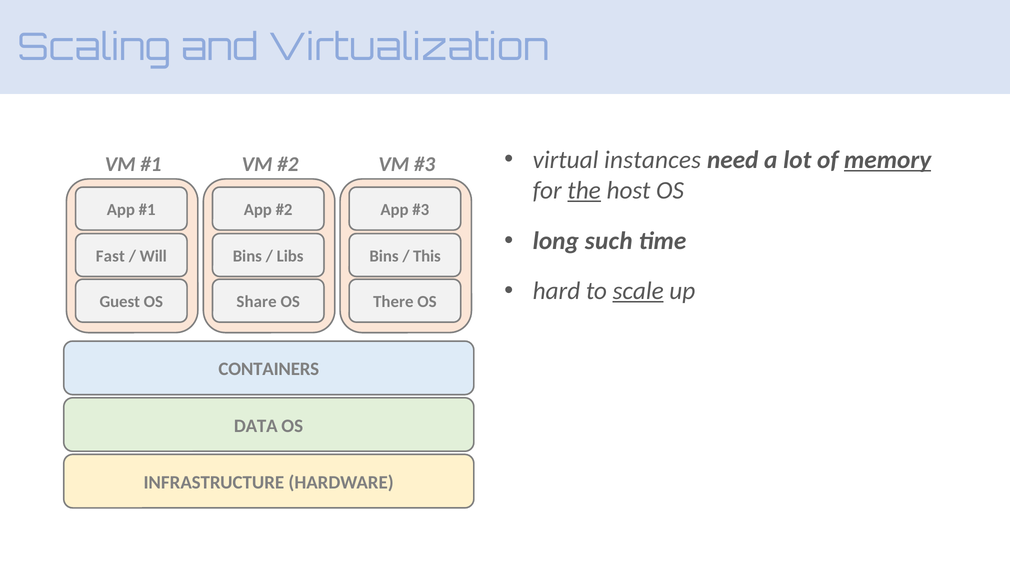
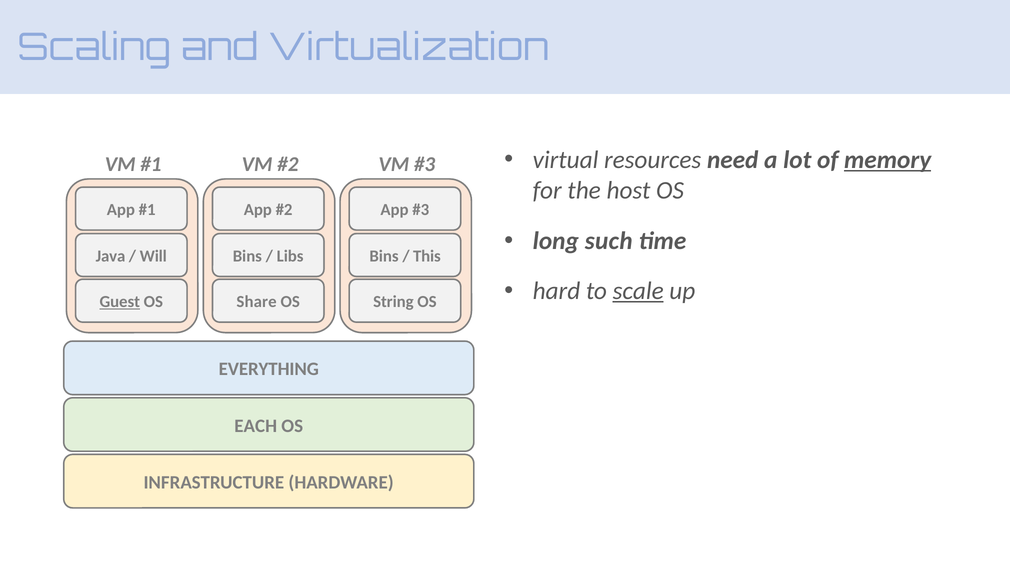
instances: instances -> resources (653, 160)
the underline: present -> none (584, 190)
Fast: Fast -> Java (111, 256)
Guest underline: none -> present (120, 302)
There: There -> String (393, 302)
CONTAINERS: CONTAINERS -> EVERYTHING (269, 369)
DATA: DATA -> EACH (256, 426)
